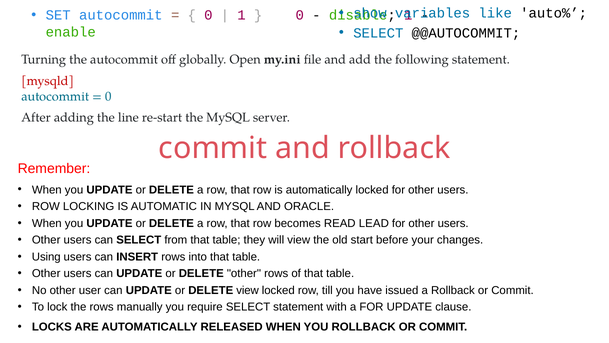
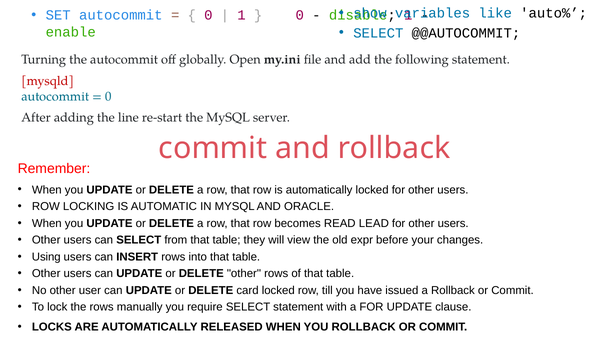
start: start -> expr (362, 240)
DELETE view: view -> card (247, 290)
